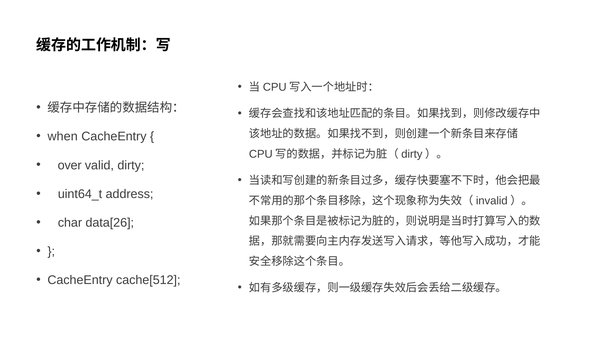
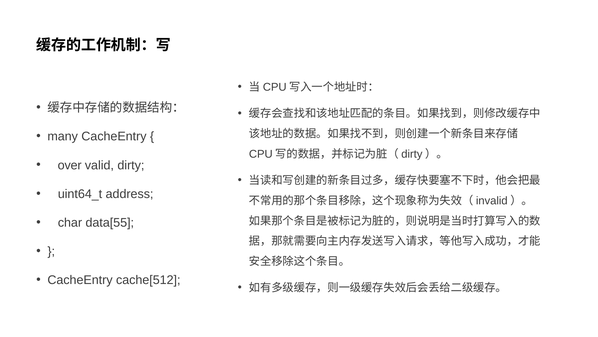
when: when -> many (63, 136)
data[26: data[26 -> data[55 (110, 222)
